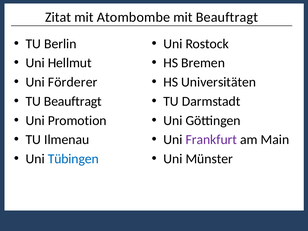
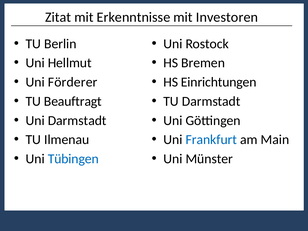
Atombombe: Atombombe -> Erkenntnisse (134, 17)
mit Beauftragt: Beauftragt -> Investoren (227, 17)
Universitäten: Universitäten -> Einrichtungen (219, 82)
Uni Promotion: Promotion -> Darmstadt (77, 120)
Frankfurt colour: purple -> blue (211, 140)
